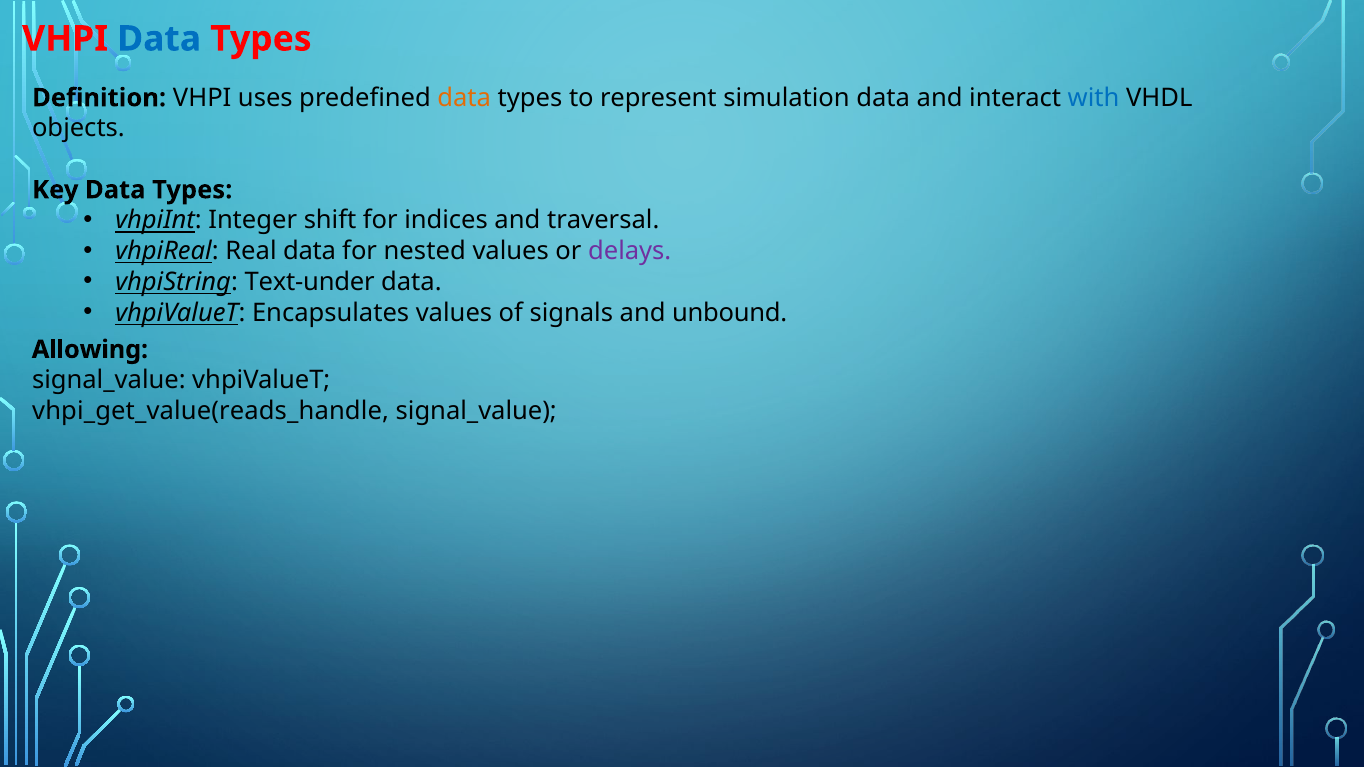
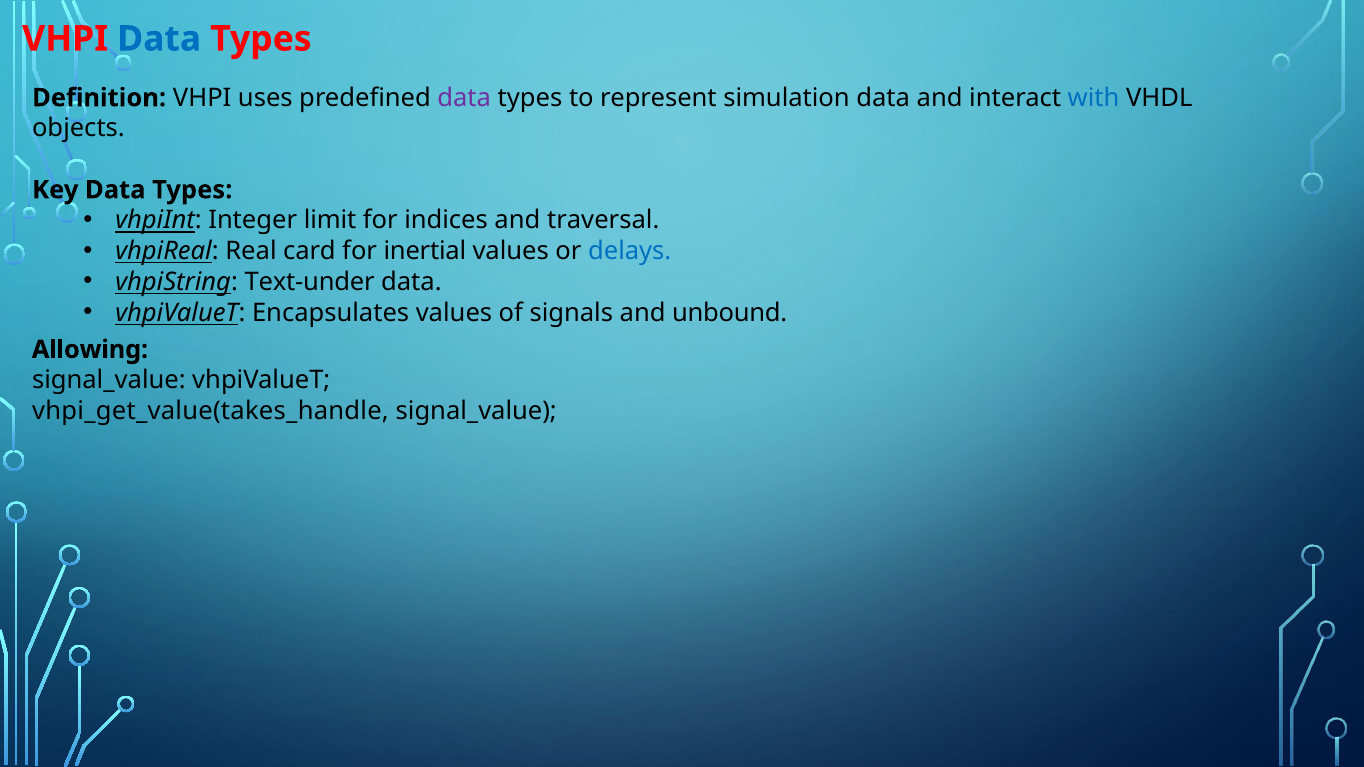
data colour: orange -> purple (464, 98)
shift: shift -> limit (330, 221)
Real data: data -> card (309, 251)
nested: nested -> inertial (425, 251)
delays colour: purple -> blue (630, 251)
vhpi_get_value(reads_handle: vhpi_get_value(reads_handle -> vhpi_get_value(takes_handle (210, 411)
